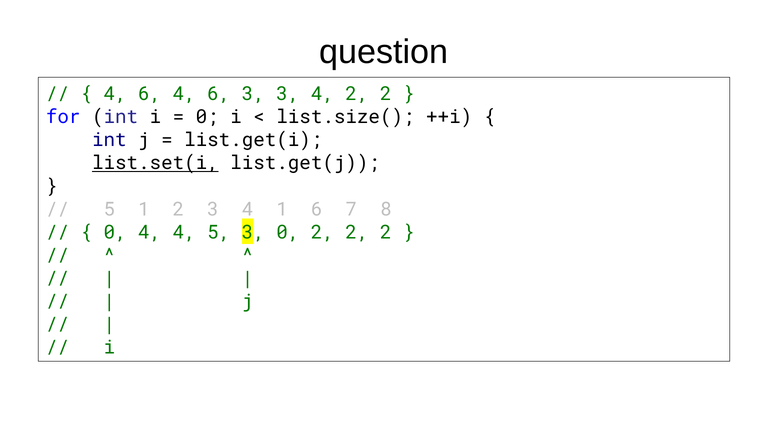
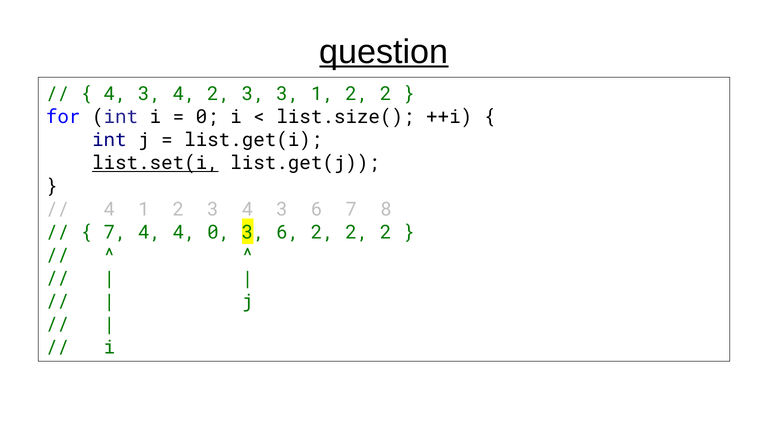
question underline: none -> present (384, 52)
6: 6 -> 3 (150, 94)
6: 6 -> 2 (219, 94)
3 3 4: 4 -> 1 (322, 94)
5: 5 -> 4 (109, 209)
1: 1 -> 3 (282, 209)
0: 0 -> 7 (115, 232)
4 5: 5 -> 0 (219, 232)
0: 0 -> 6 (288, 232)
